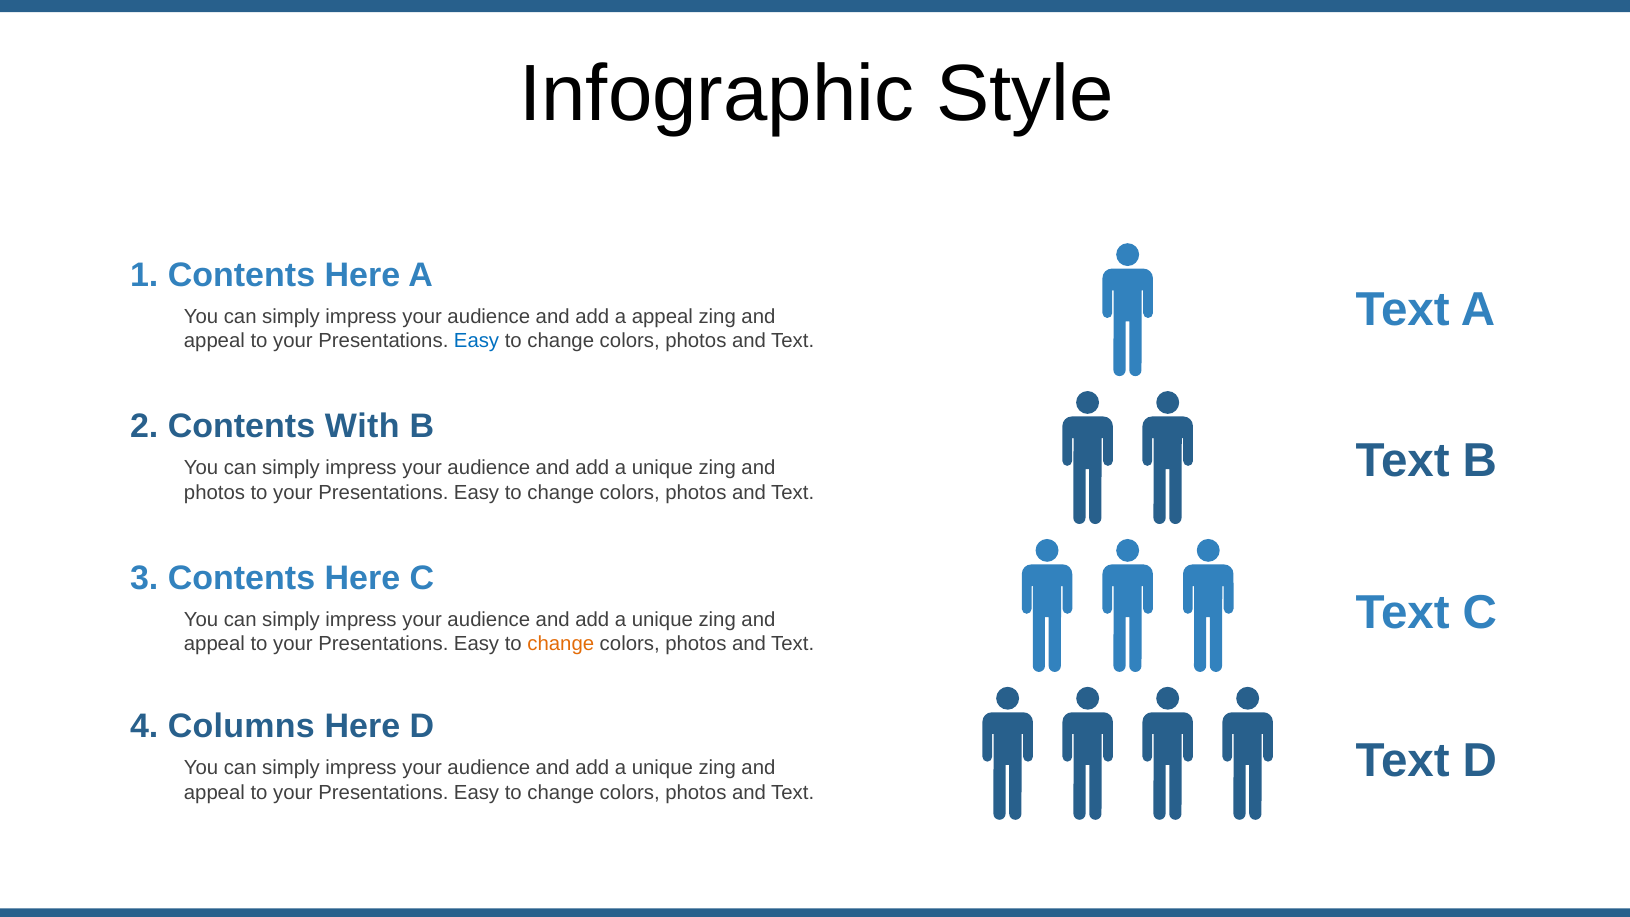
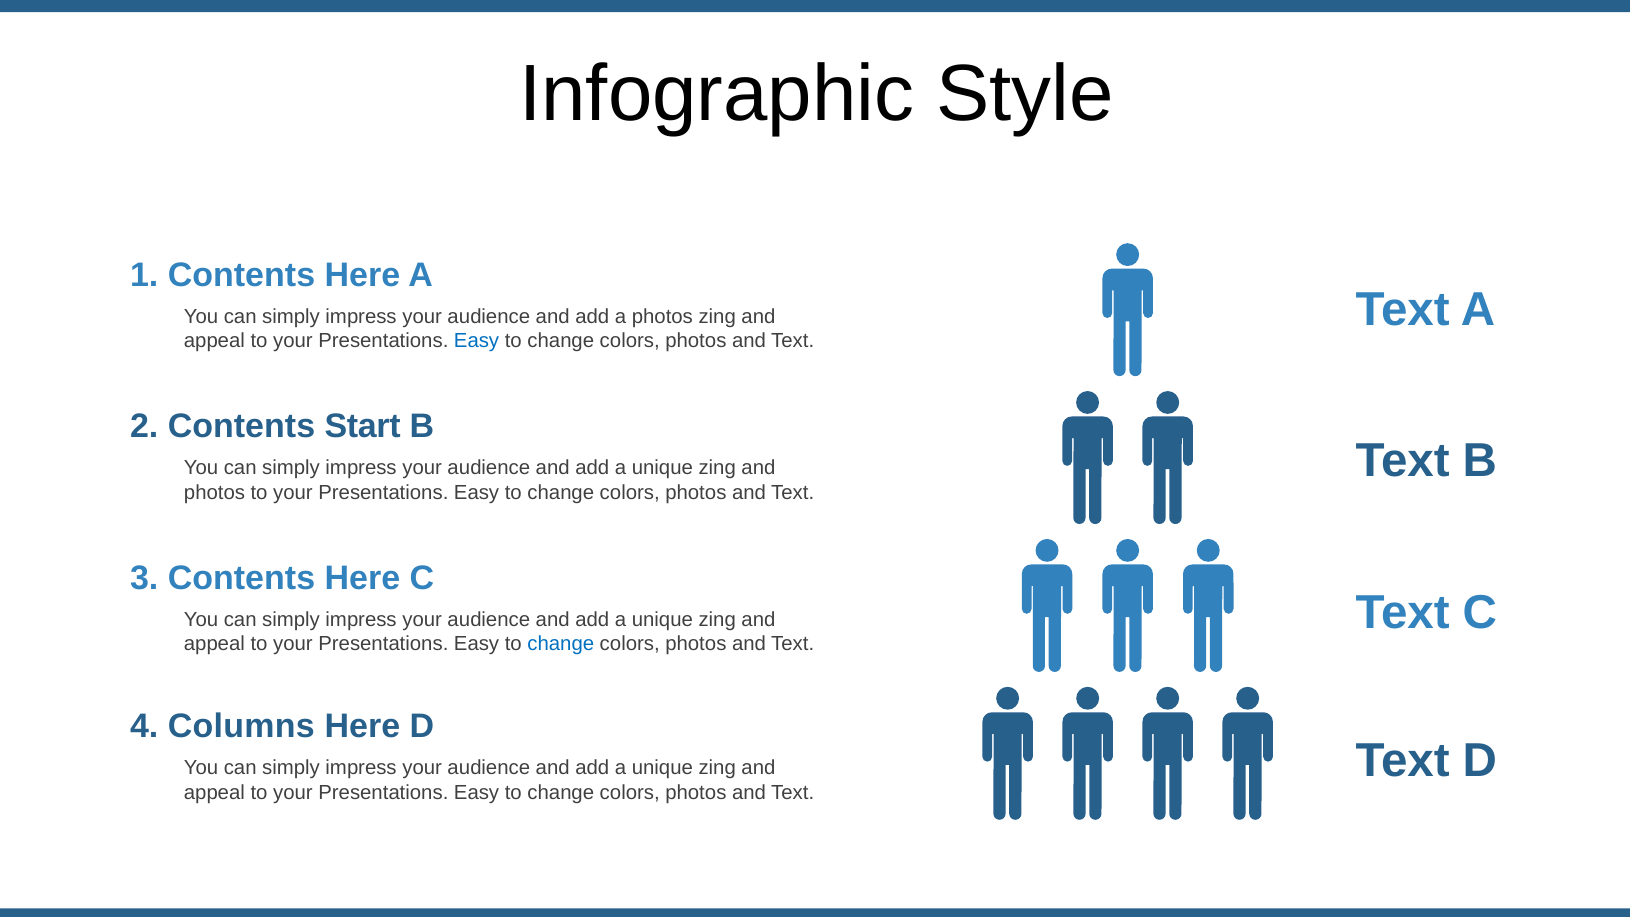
a appeal: appeal -> photos (662, 317)
With: With -> Start (363, 427)
change colour: orange -> blue (561, 644)
